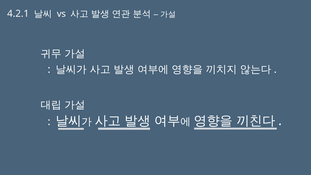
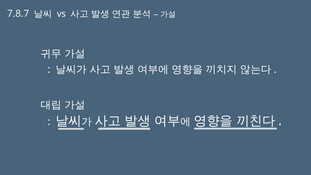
4.2.1: 4.2.1 -> 7.8.7 (18, 14)
